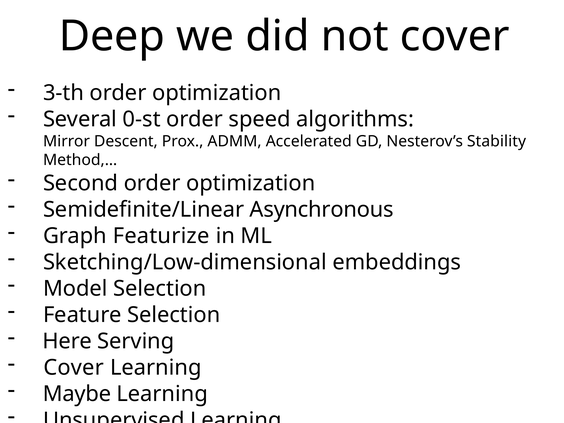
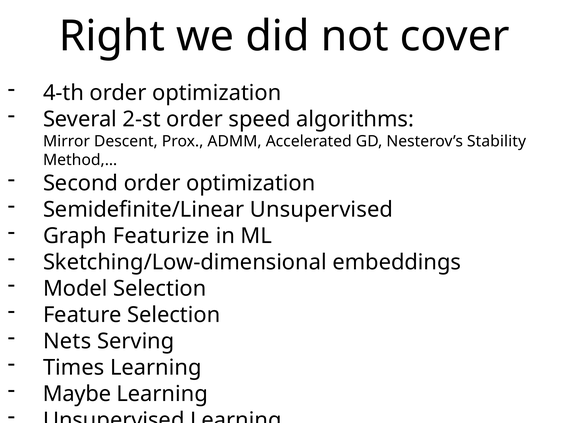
Deep: Deep -> Right (112, 36)
3-th: 3-th -> 4-th (64, 93)
0-st: 0-st -> 2-st (142, 119)
Semidefinite/Linear Asynchronous: Asynchronous -> Unsupervised (322, 209)
Here: Here -> Nets (67, 341)
Cover: Cover -> Times (74, 367)
